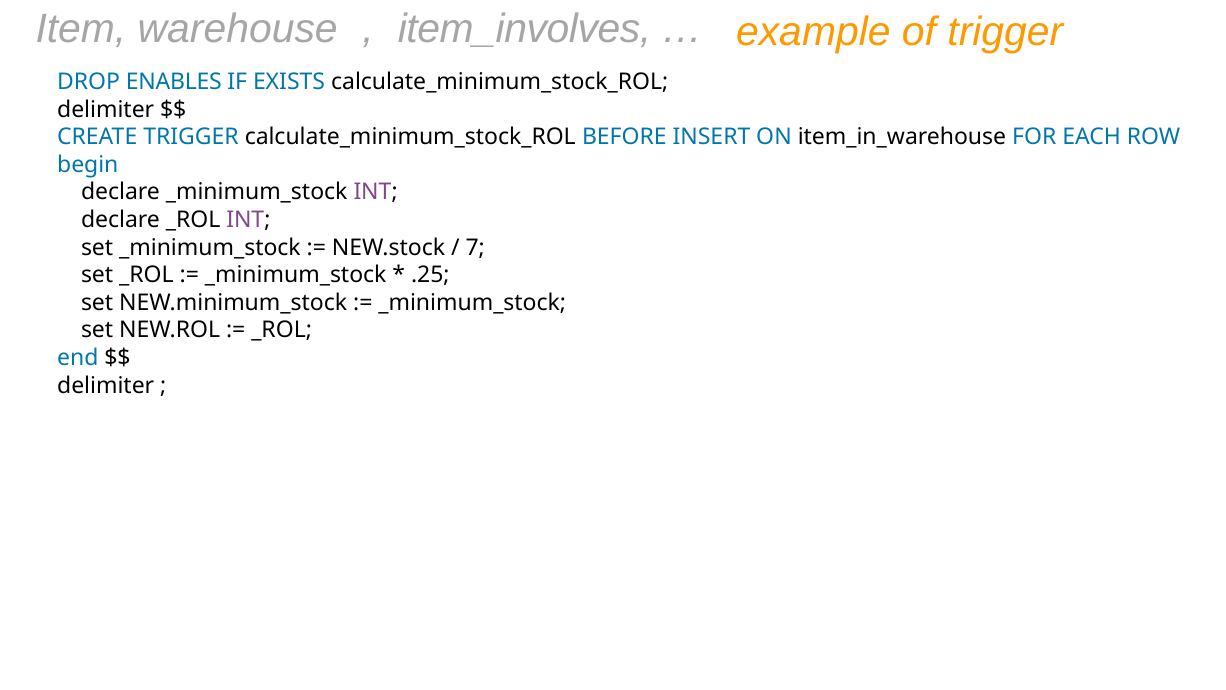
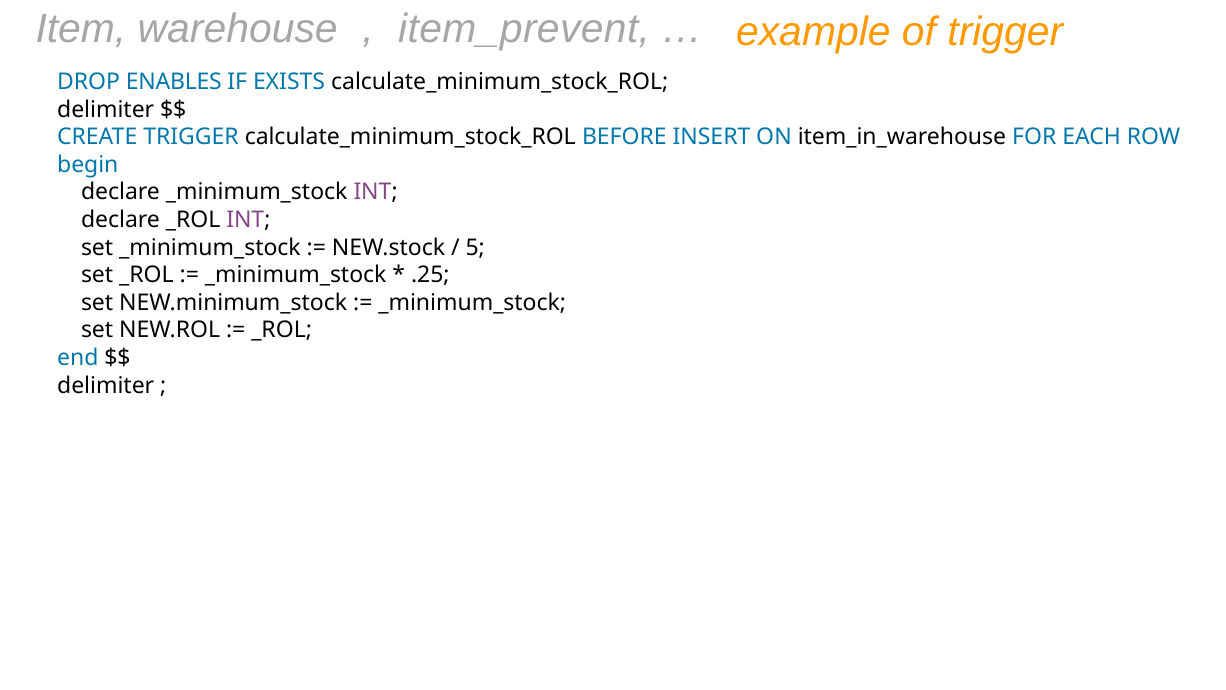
item_involves: item_involves -> item_prevent (524, 29)
7: 7 -> 5 (475, 247)
